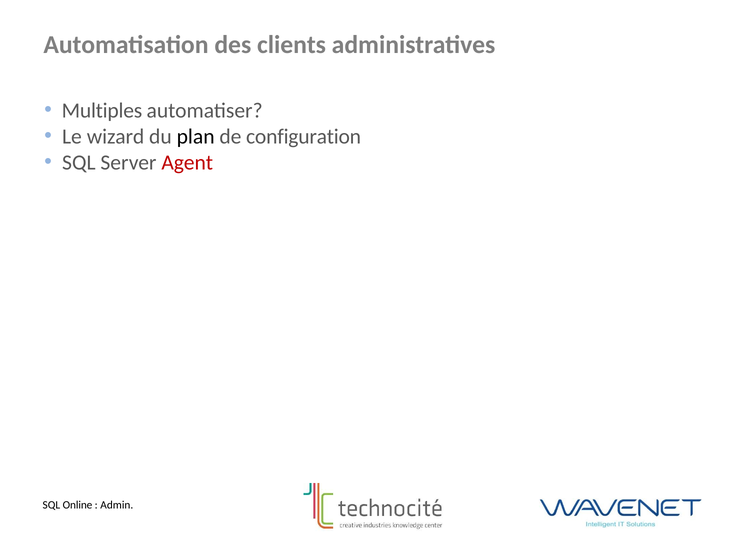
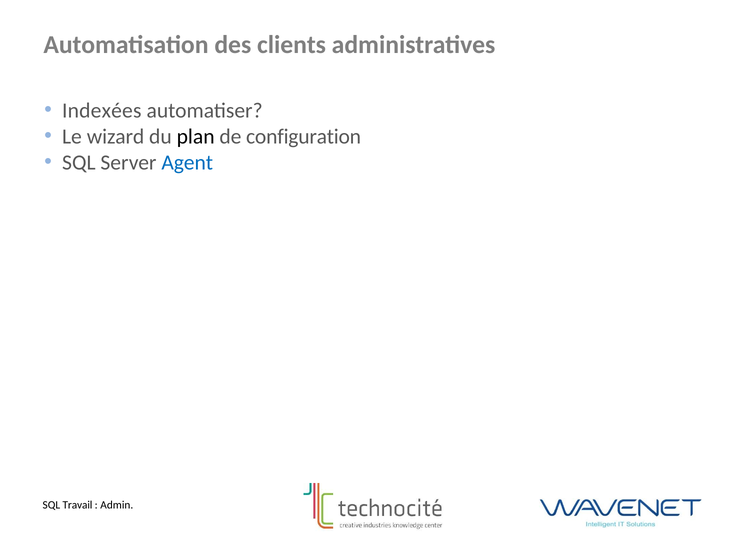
Multiples: Multiples -> Indexées (102, 111)
Agent colour: red -> blue (187, 162)
Online: Online -> Travail (78, 505)
